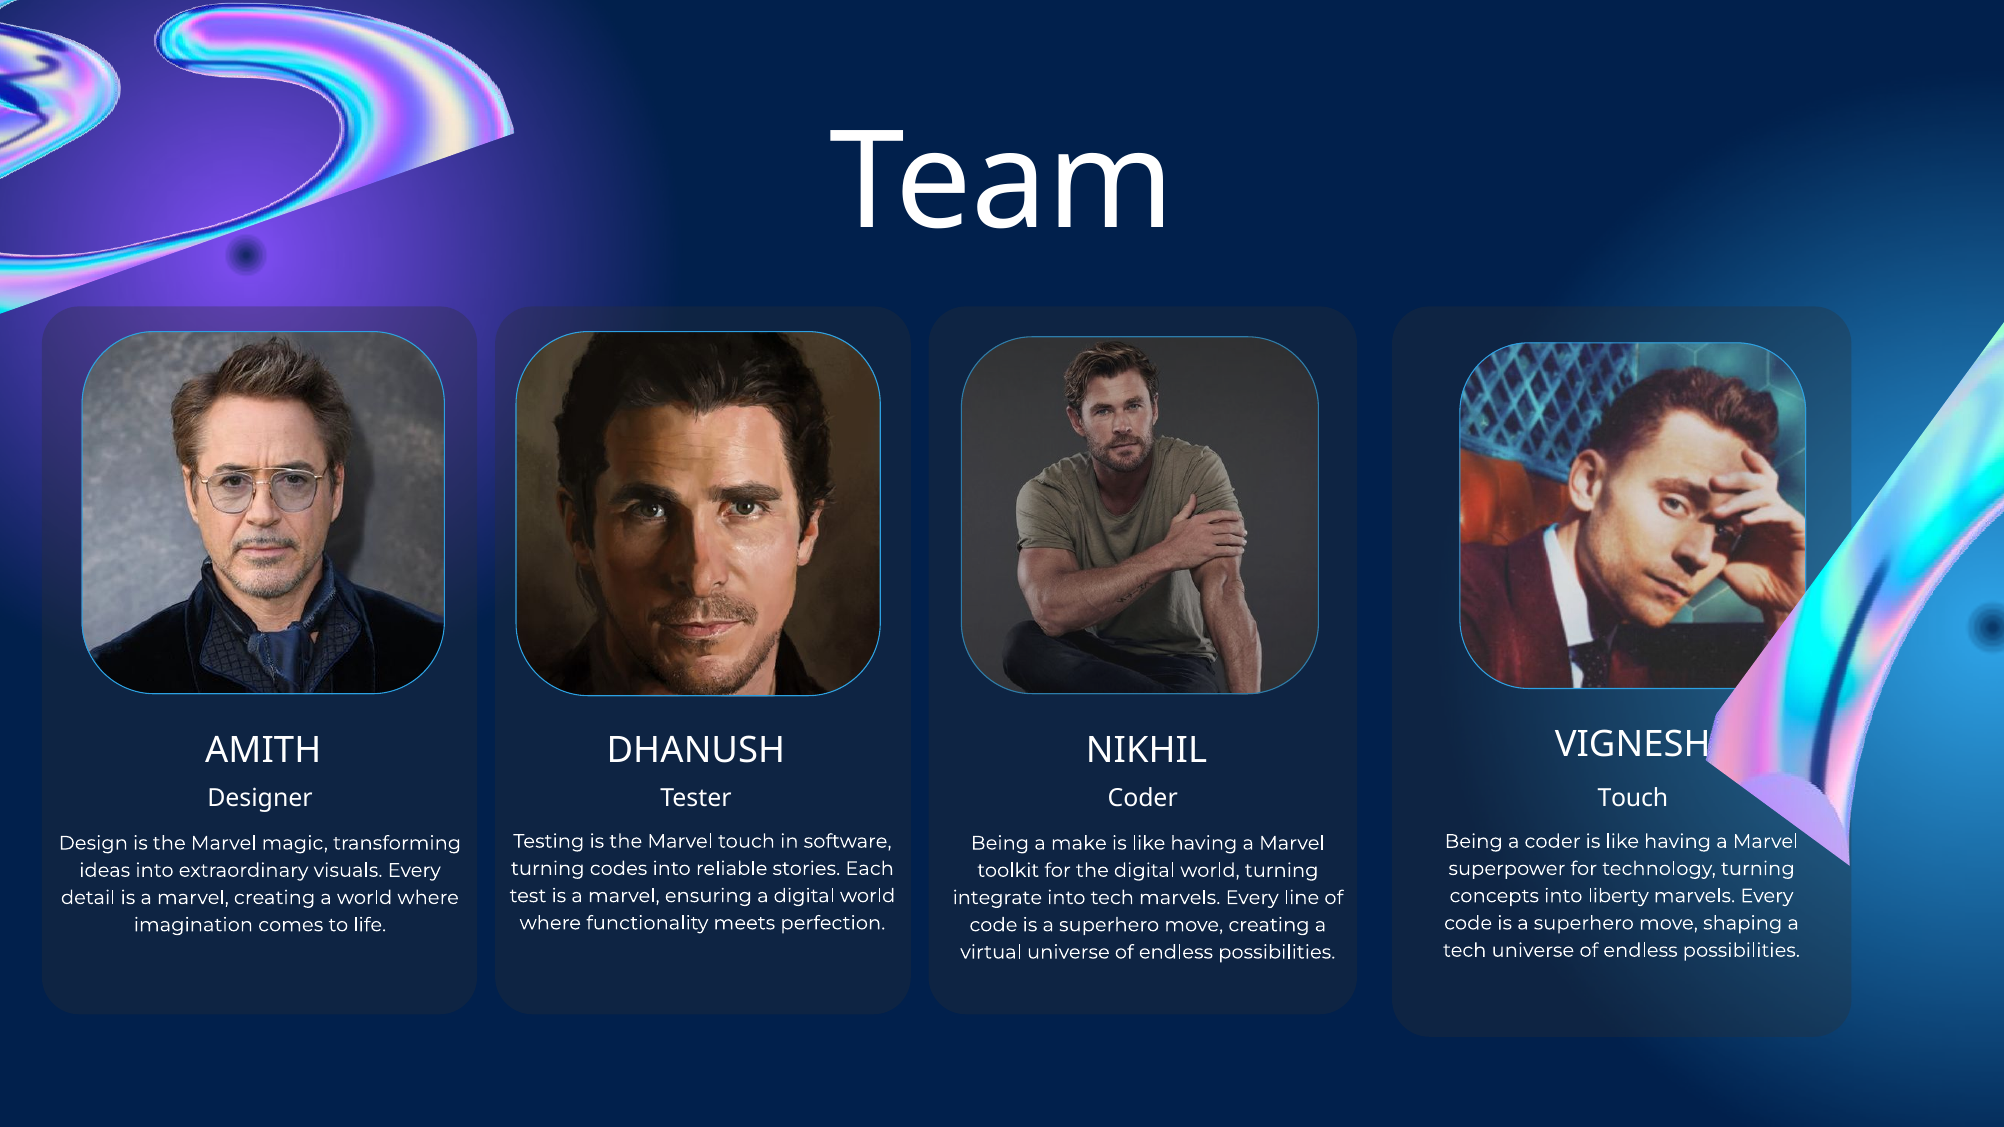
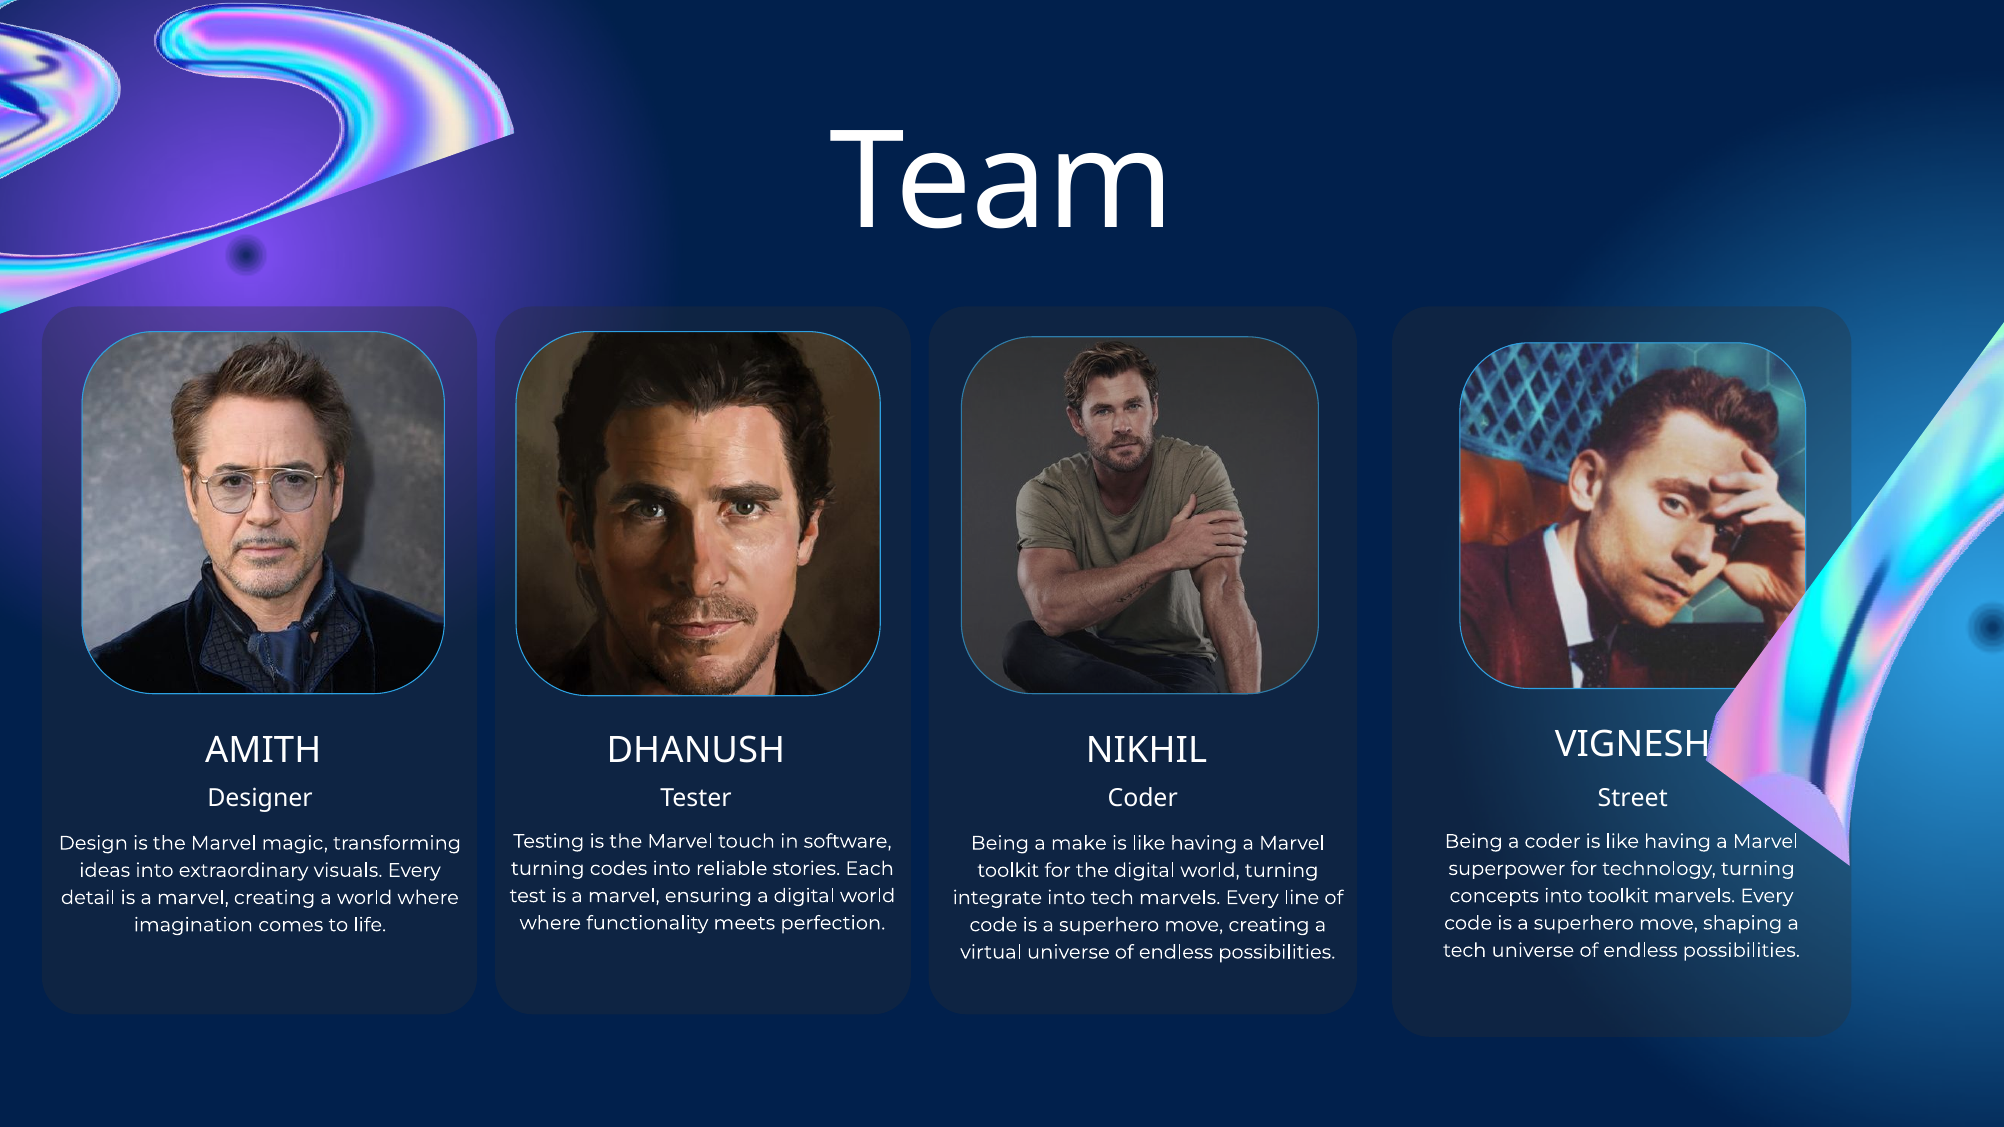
Touch: Touch -> Street (1633, 799)
into liberty: liberty -> toolkit (1618, 896)
